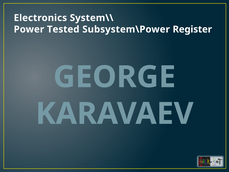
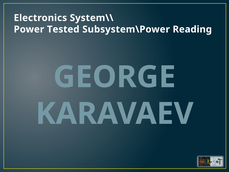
Register: Register -> Reading (192, 29)
